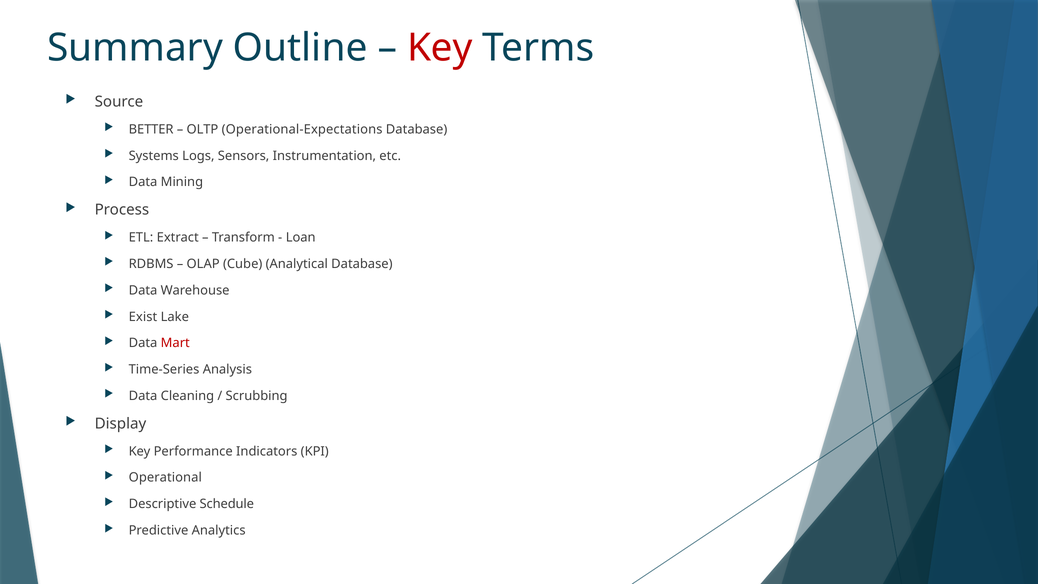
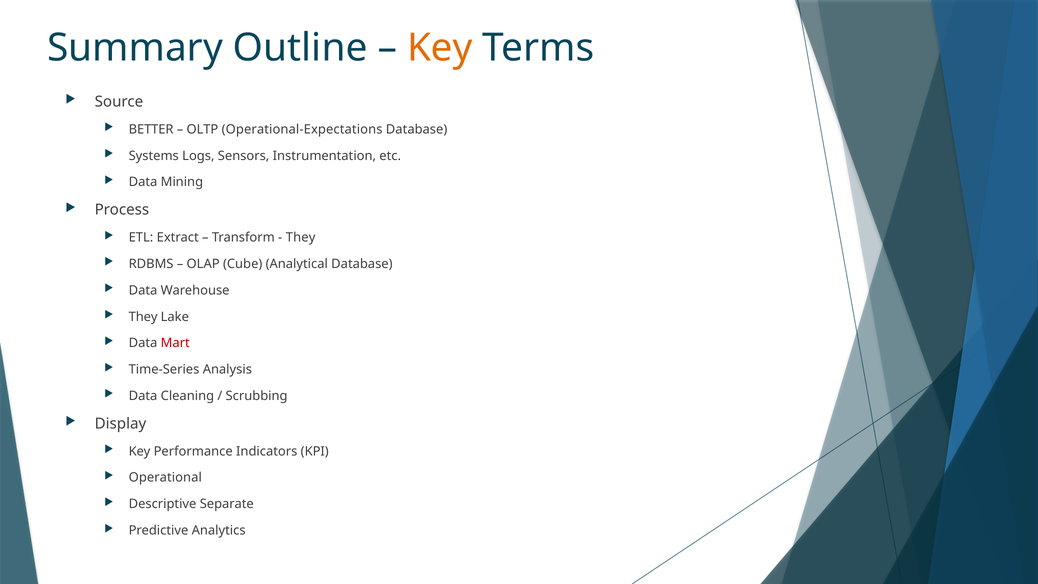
Key colour: red -> orange (440, 48)
Loan: Loan -> They (301, 237)
Exist: Exist -> They (143, 317)
Schedule: Schedule -> Separate (227, 504)
